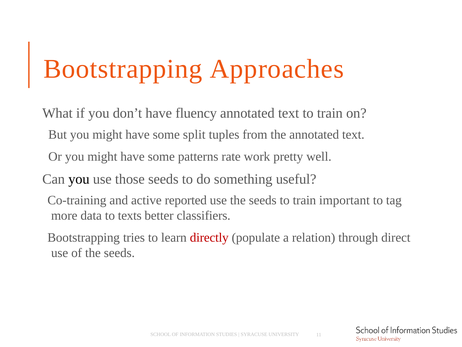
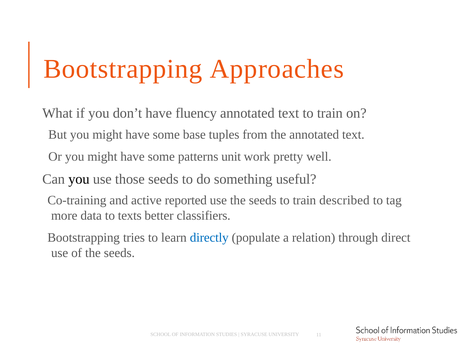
split: split -> base (194, 135)
rate: rate -> unit (231, 156)
important: important -> described (344, 200)
directly colour: red -> blue (209, 237)
